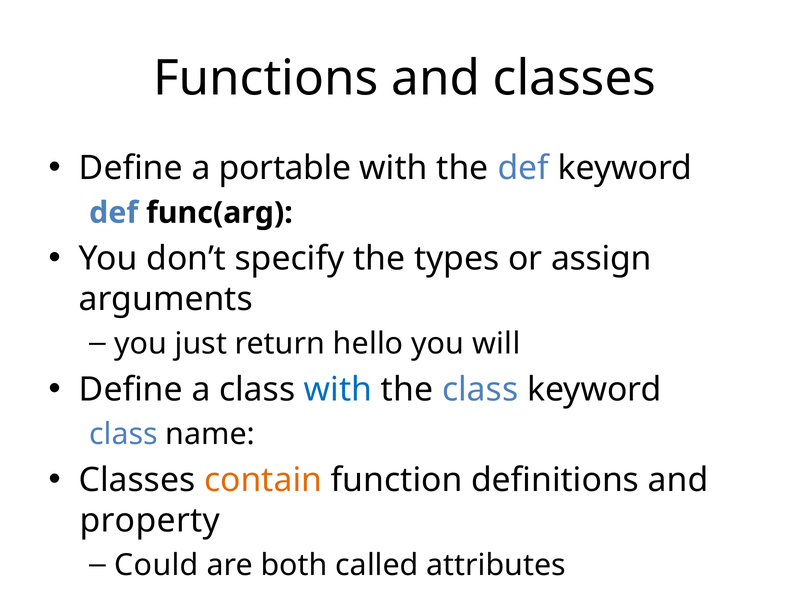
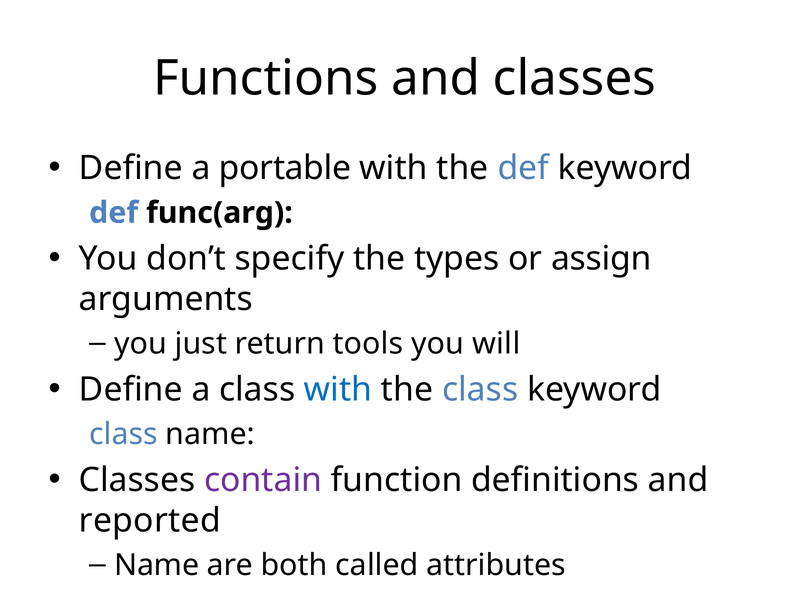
hello: hello -> tools (368, 344)
contain colour: orange -> purple (263, 480)
property: property -> reported (150, 521)
Could: Could -> Name (157, 565)
